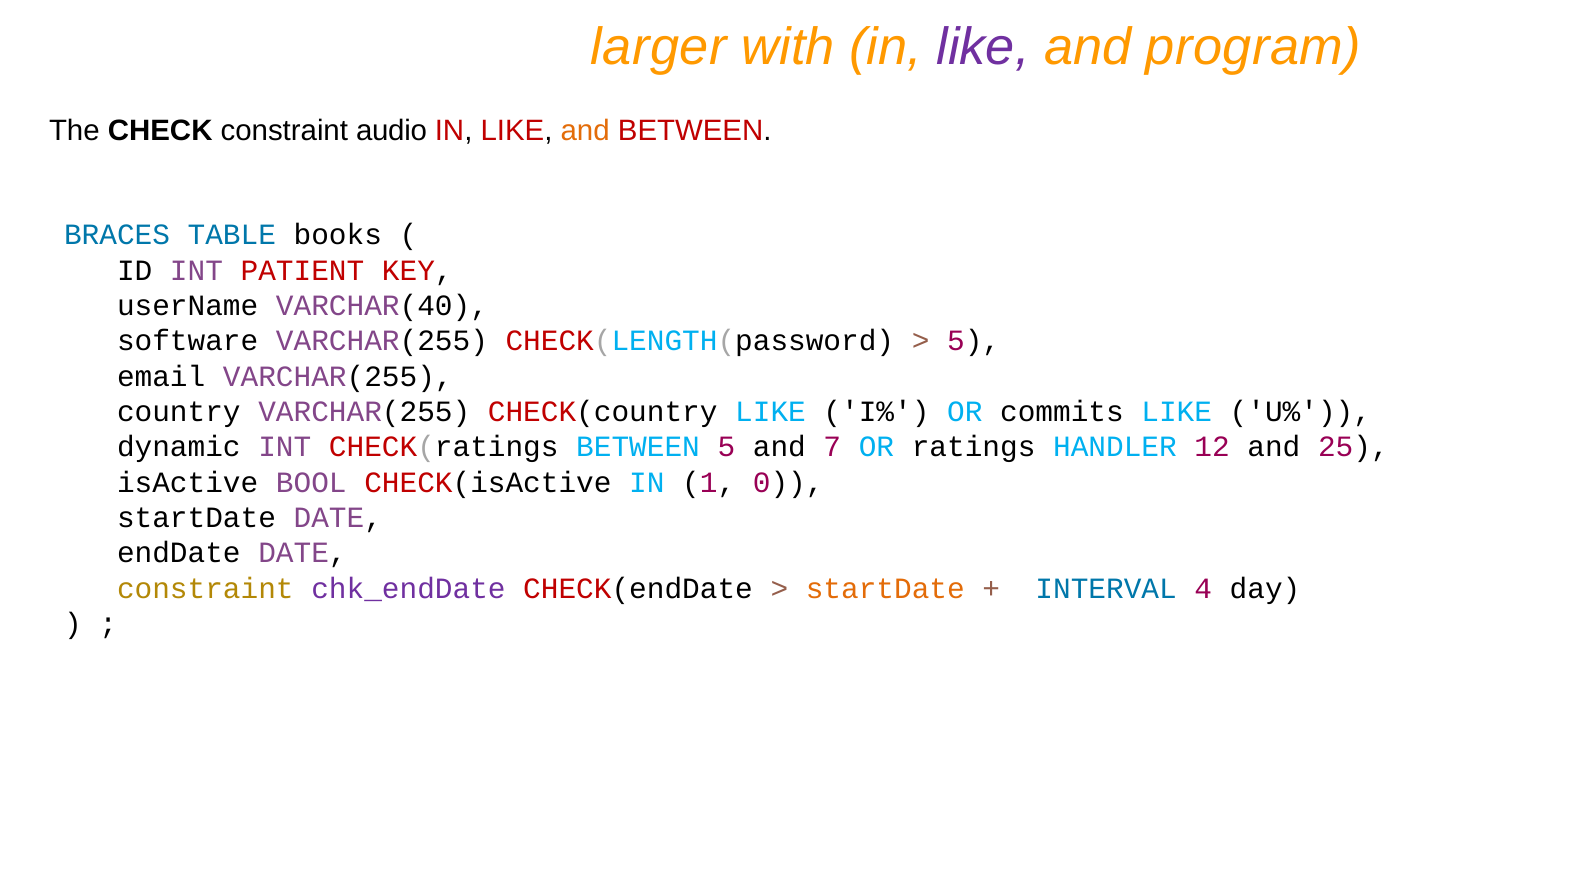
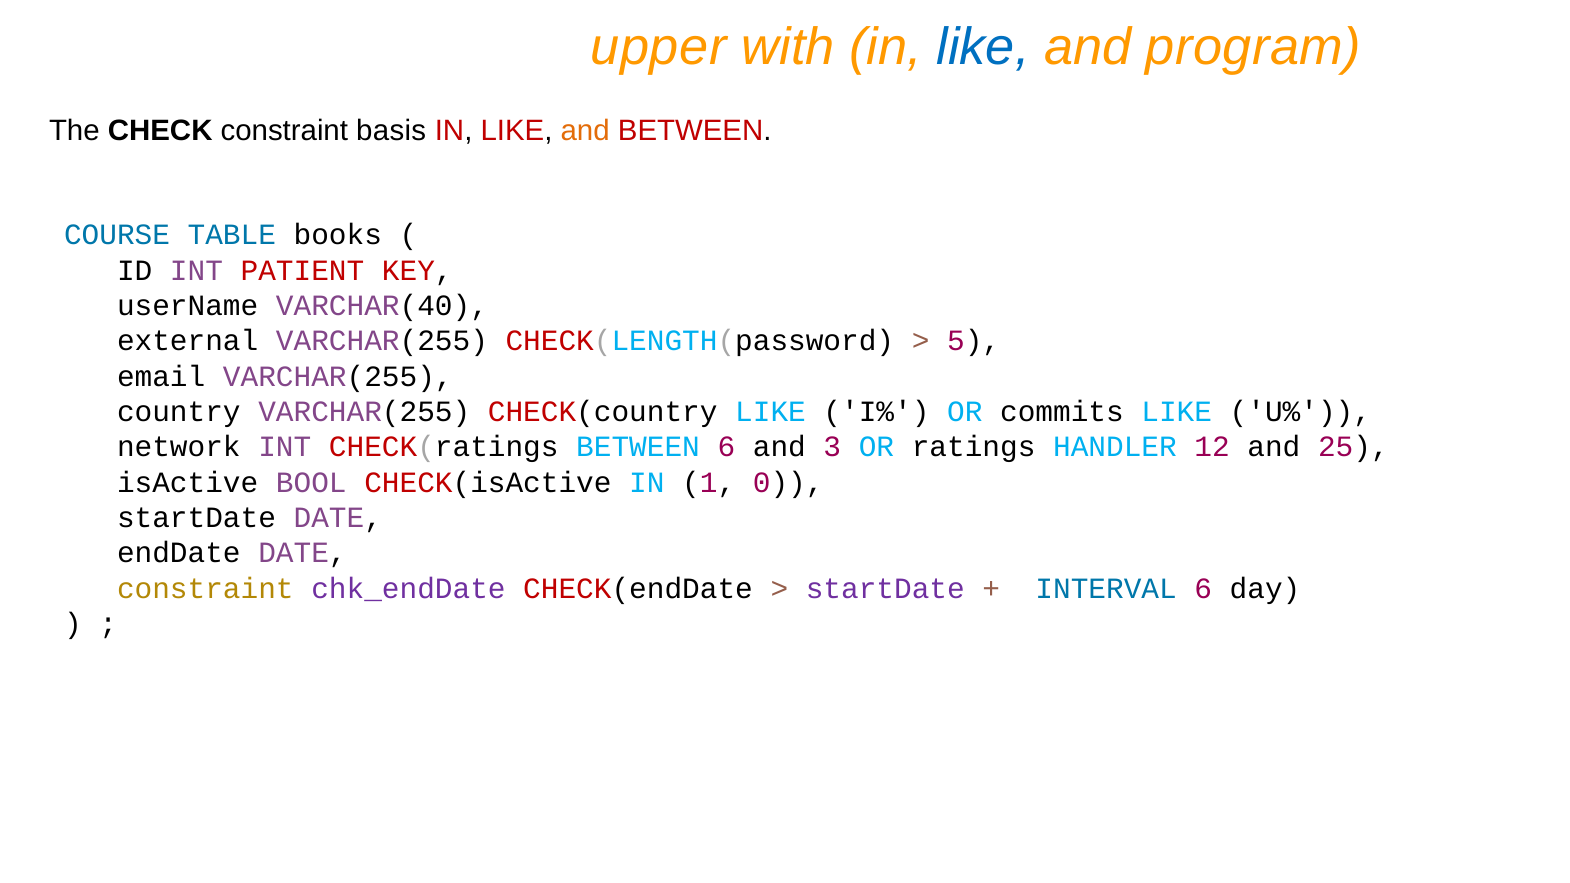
larger: larger -> upper (659, 47)
like colour: purple -> blue (983, 47)
audio: audio -> basis (391, 131)
BRACES: BRACES -> COURSE (117, 235)
software: software -> external (188, 341)
dynamic: dynamic -> network (179, 447)
BETWEEN 5: 5 -> 6 (726, 447)
7: 7 -> 3 (832, 447)
startDate colour: orange -> purple (885, 588)
INTERVAL 4: 4 -> 6 (1203, 588)
